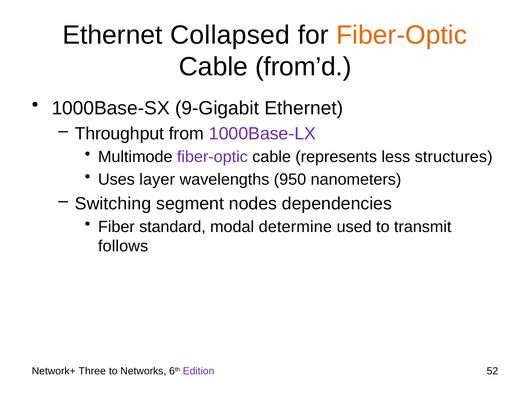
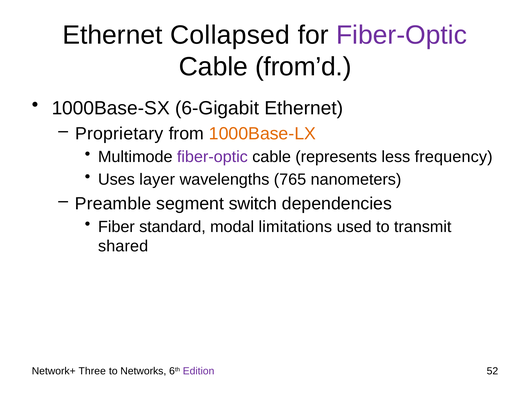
Fiber-Optic colour: orange -> purple (402, 35)
9-Gigabit: 9-Gigabit -> 6-Gigabit (217, 108)
Throughput: Throughput -> Proprietary (119, 134)
1000Base-LX colour: purple -> orange (262, 134)
structures: structures -> frequency (454, 157)
950: 950 -> 765 (290, 180)
Switching: Switching -> Preamble (113, 204)
nodes: nodes -> switch (253, 204)
determine: determine -> limitations (295, 227)
follows: follows -> shared (123, 247)
